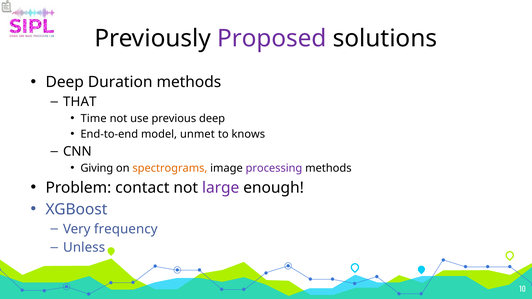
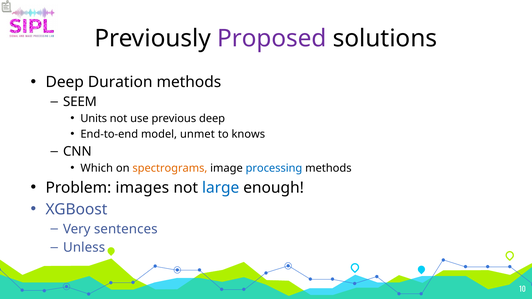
THAT: THAT -> SEEM (80, 102)
Time: Time -> Units (94, 119)
Giving: Giving -> Which (97, 168)
processing colour: purple -> blue (274, 168)
contact: contact -> images (142, 188)
large colour: purple -> blue (221, 188)
frequency: frequency -> sentences (126, 229)
